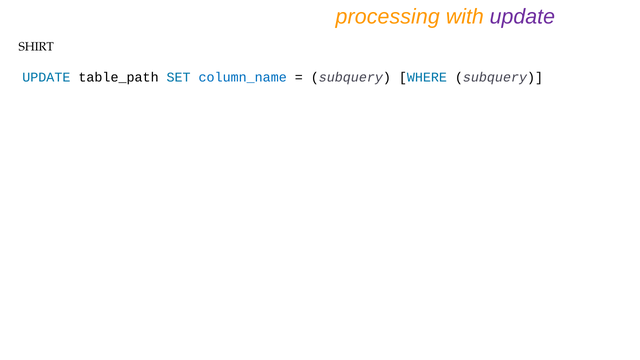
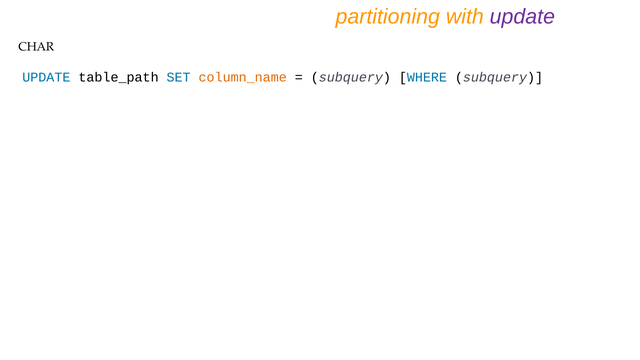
processing: processing -> partitioning (388, 17)
SHIRT: SHIRT -> CHAR (36, 47)
column_name colour: blue -> orange (243, 78)
